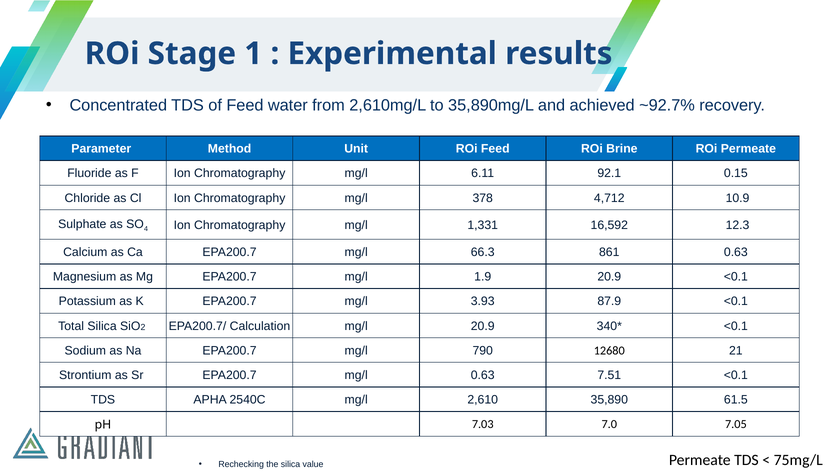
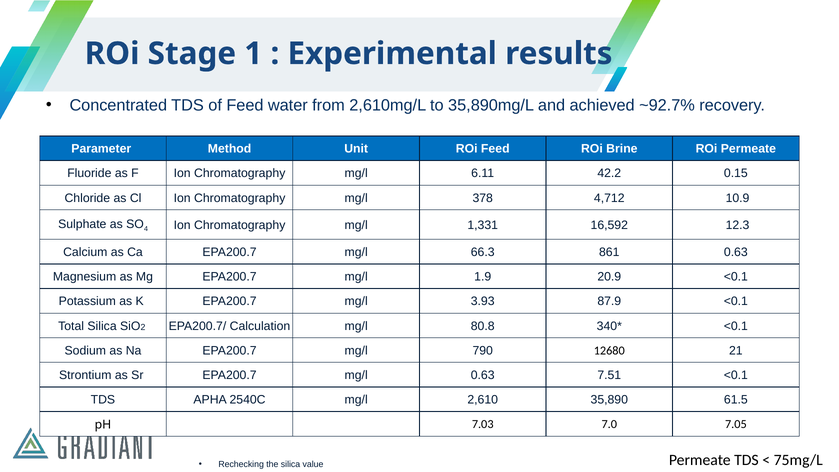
92.1: 92.1 -> 42.2 (609, 173)
mg/l 20.9: 20.9 -> 80.8 (483, 326)
